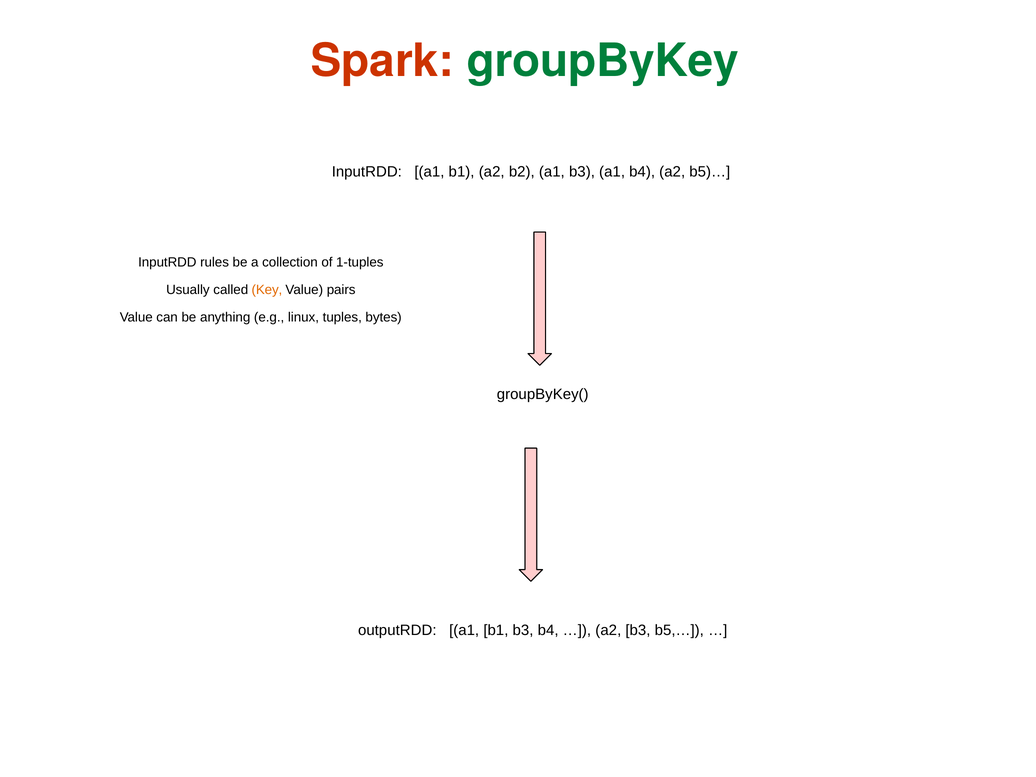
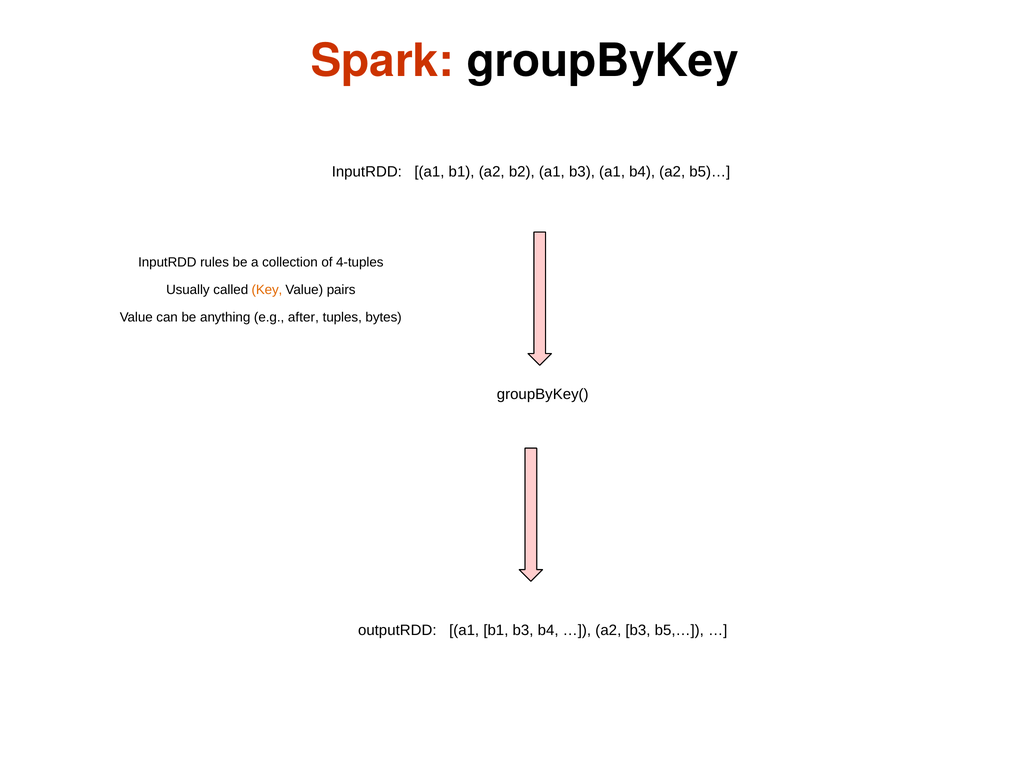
groupByKey colour: green -> black (603, 61)
1-tuples: 1-tuples -> 4-tuples (360, 262)
linux: linux -> after (303, 318)
